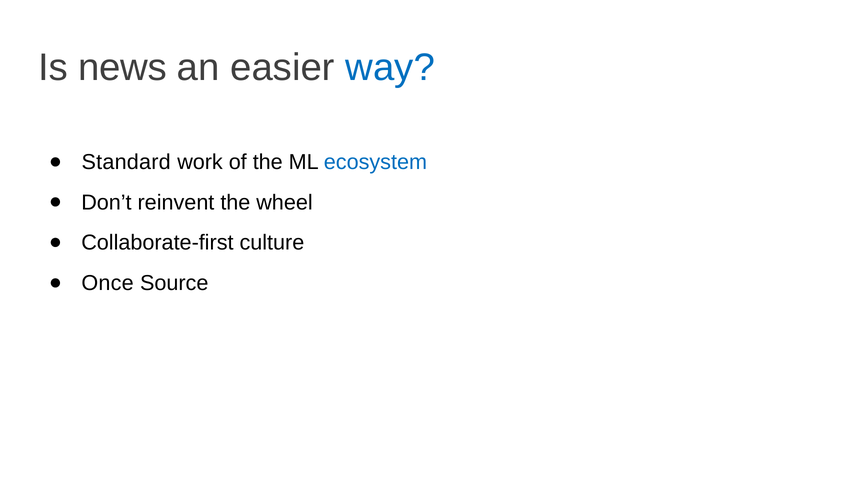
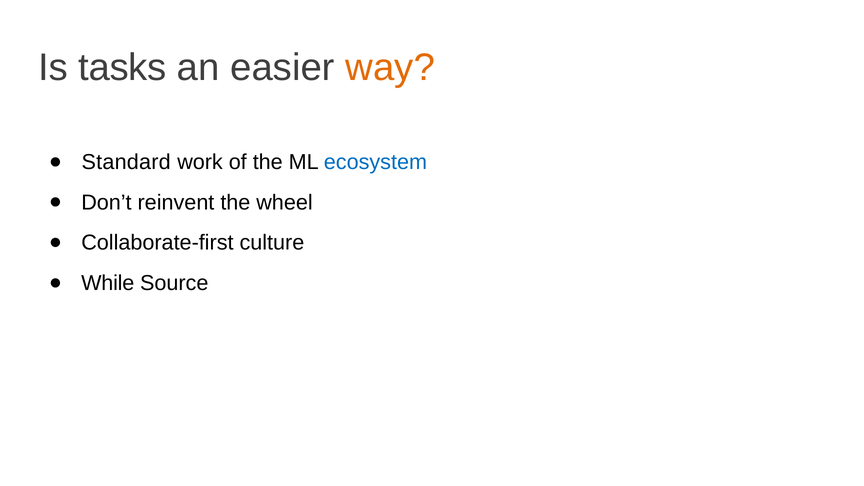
news: news -> tasks (122, 68)
way colour: blue -> orange (390, 68)
Once: Once -> While (108, 283)
